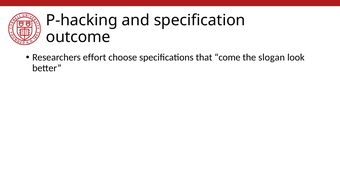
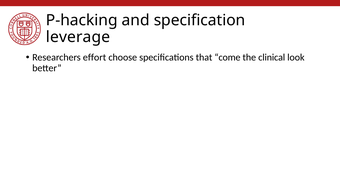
outcome: outcome -> leverage (78, 37)
slogan: slogan -> clinical (272, 57)
